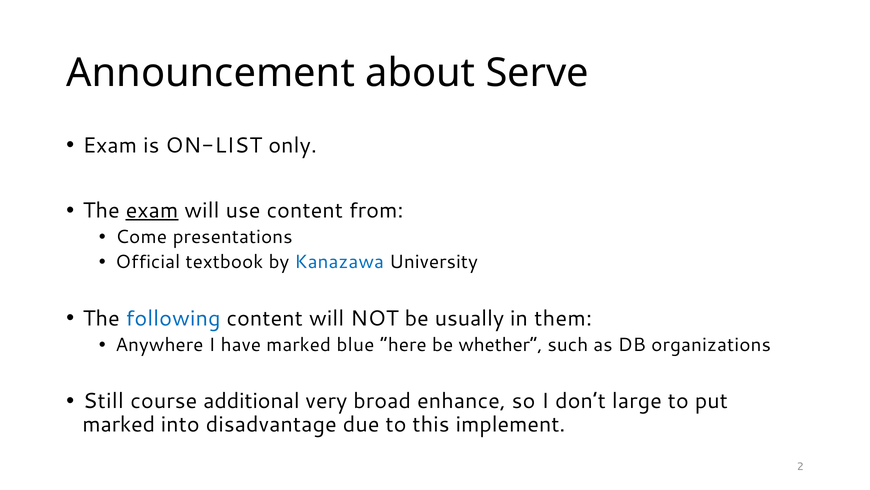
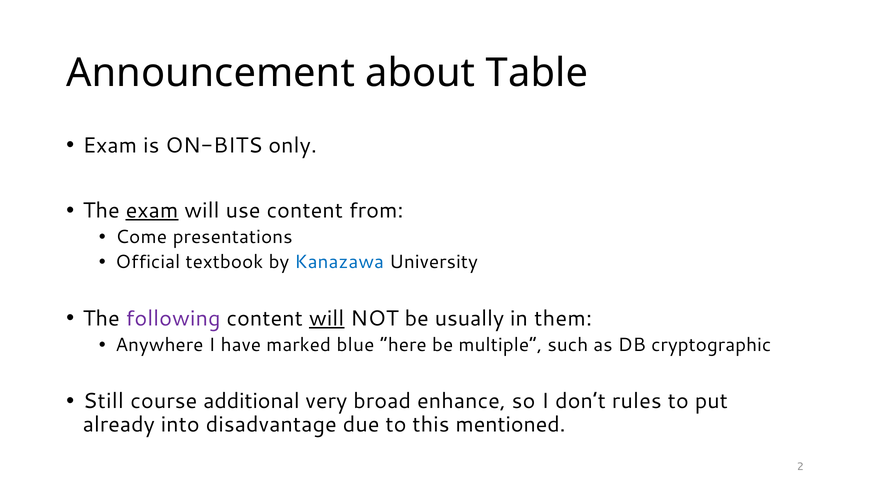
Serve: Serve -> Table (537, 73)
ON-LIST: ON-LIST -> ON-BITS (214, 145)
following colour: blue -> purple (173, 318)
will underline: none -> present (327, 318)
whether: whether -> multiple (500, 345)
organizations: organizations -> cryptographic (711, 345)
large: large -> rules (637, 401)
marked: marked -> already (119, 424)
implement: implement -> mentioned (511, 424)
